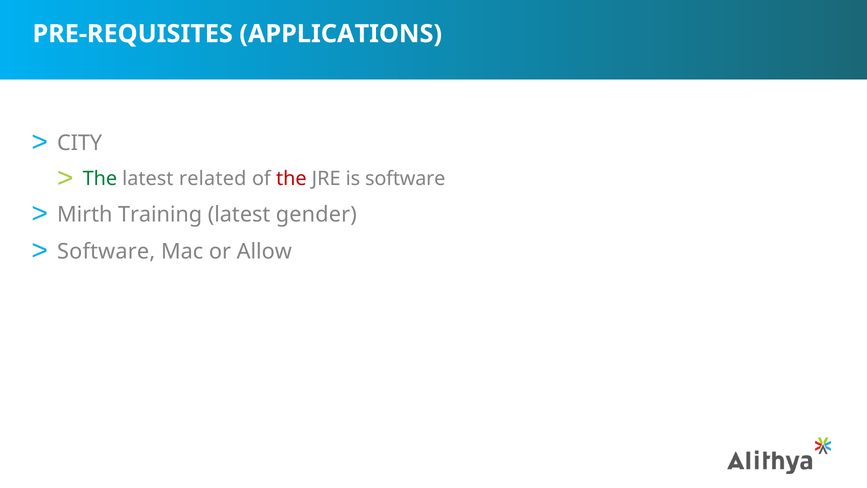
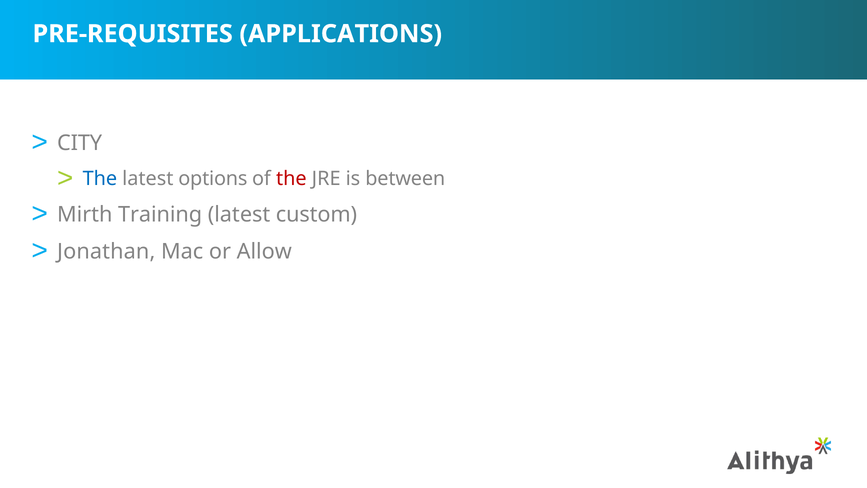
The colour: green -> blue (100, 179)
related: related -> options (213, 179)
is software: software -> between (405, 179)
gender: gender -> custom (316, 215)
Software: Software -> Jonathan (106, 251)
